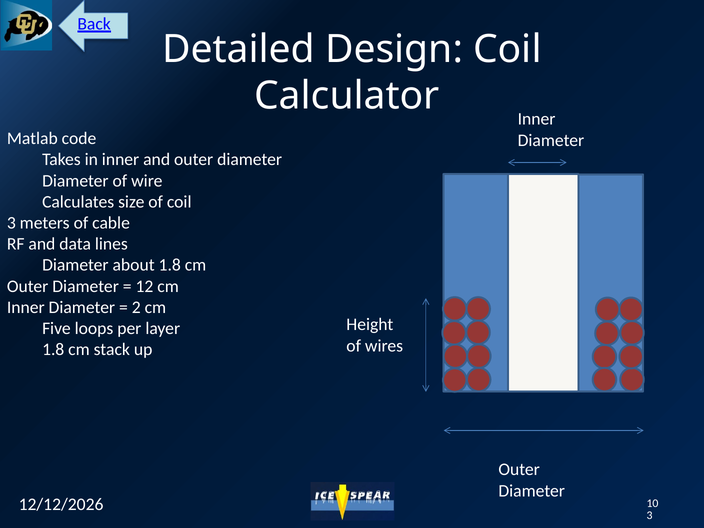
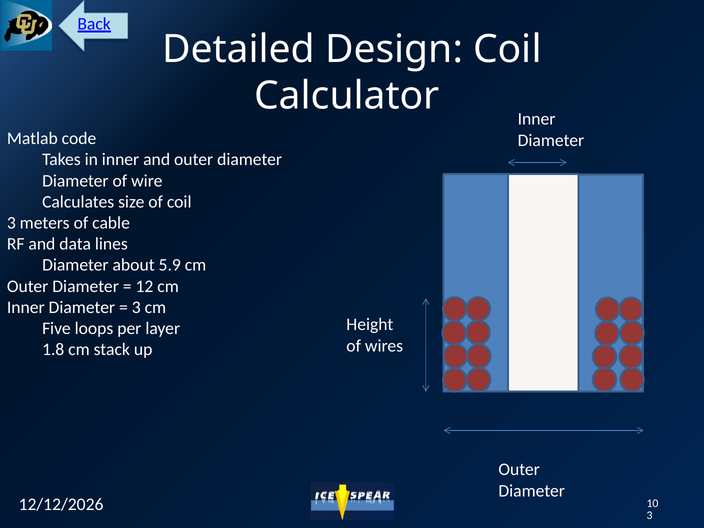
about 1.8: 1.8 -> 5.9 (170, 265)
2: 2 -> 3 (136, 307)
